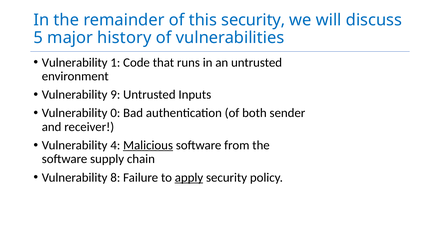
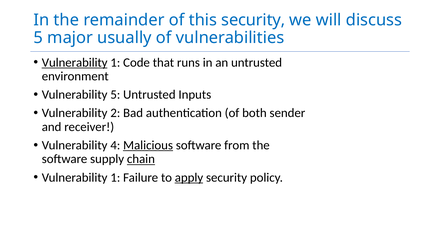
history: history -> usually (124, 38)
Vulnerability underline: none -> present (75, 63)
Vulnerability 9: 9 -> 5 (115, 95)
0: 0 -> 2 (115, 113)
chain underline: none -> present (141, 159)
8: 8 -> 1 (115, 178)
